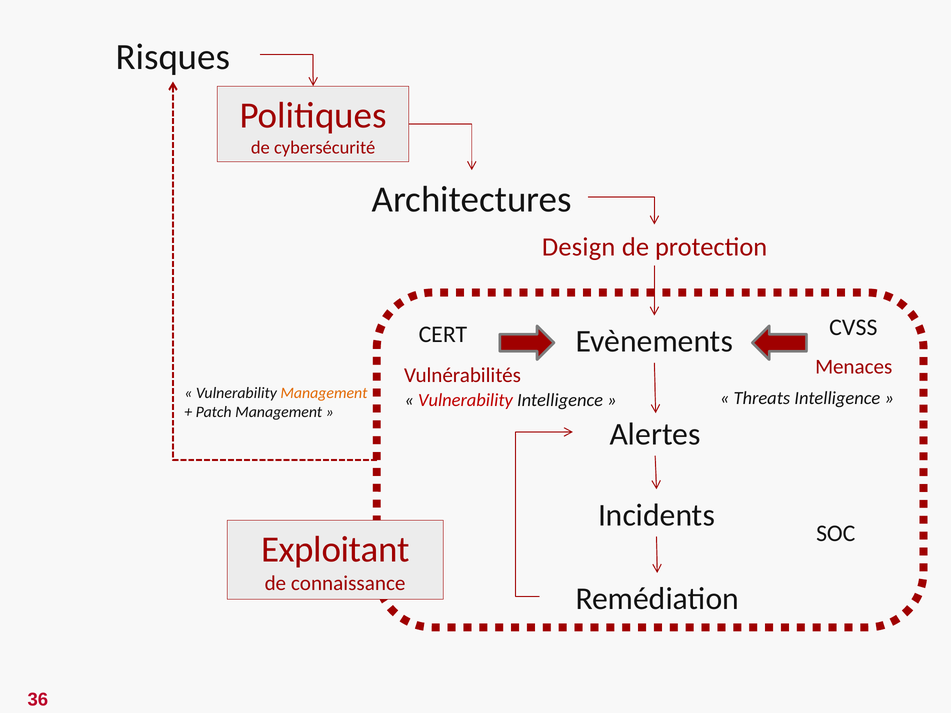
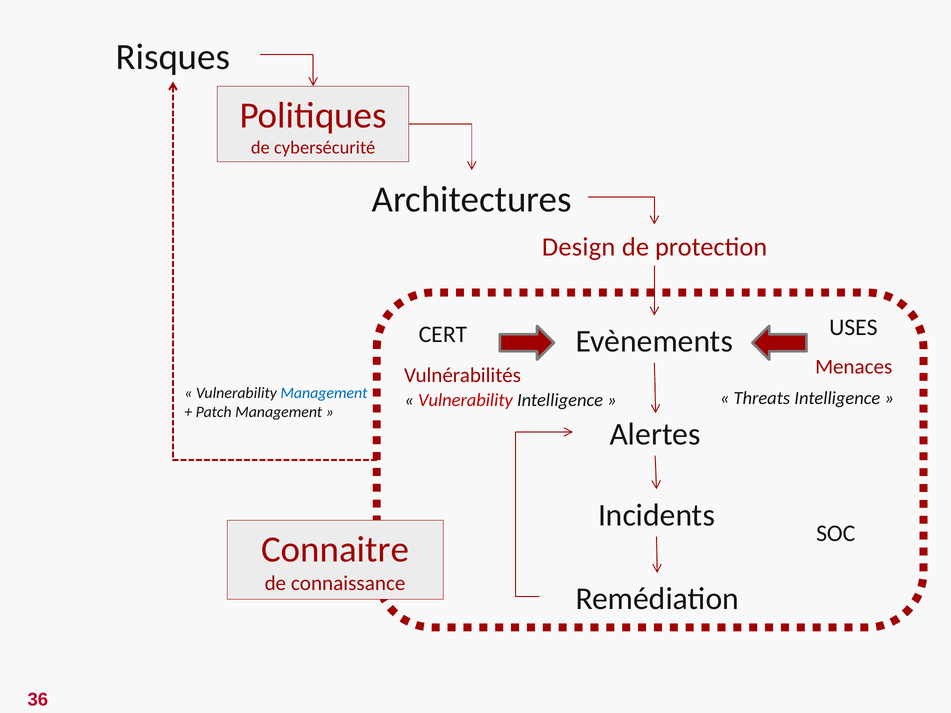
CVSS: CVSS -> USES (853, 327)
Management colour: orange -> blue (324, 393)
Exploitant: Exploitant -> Connaitre (335, 550)
